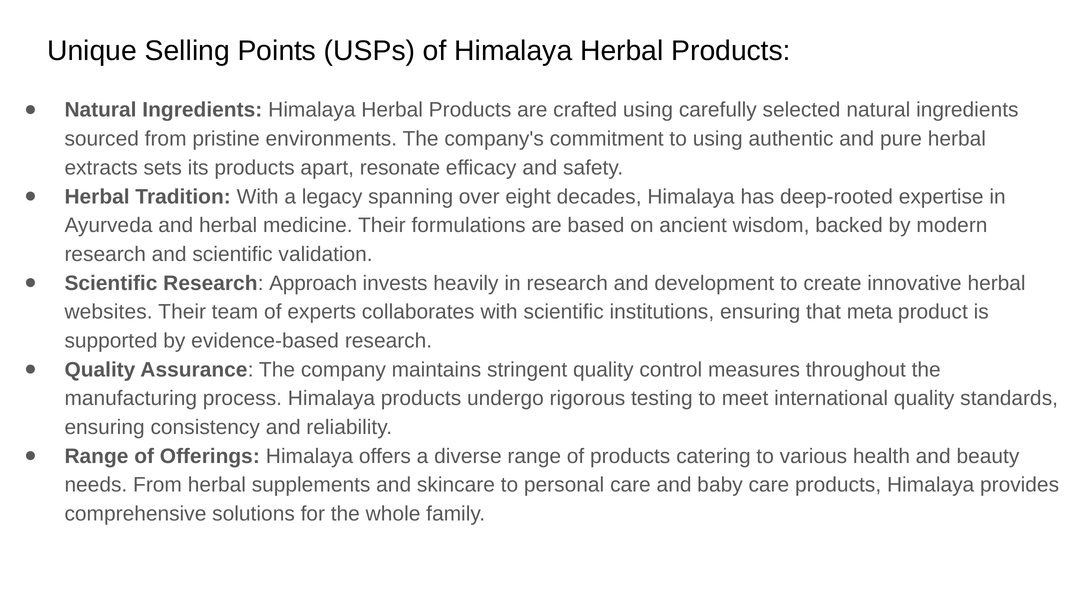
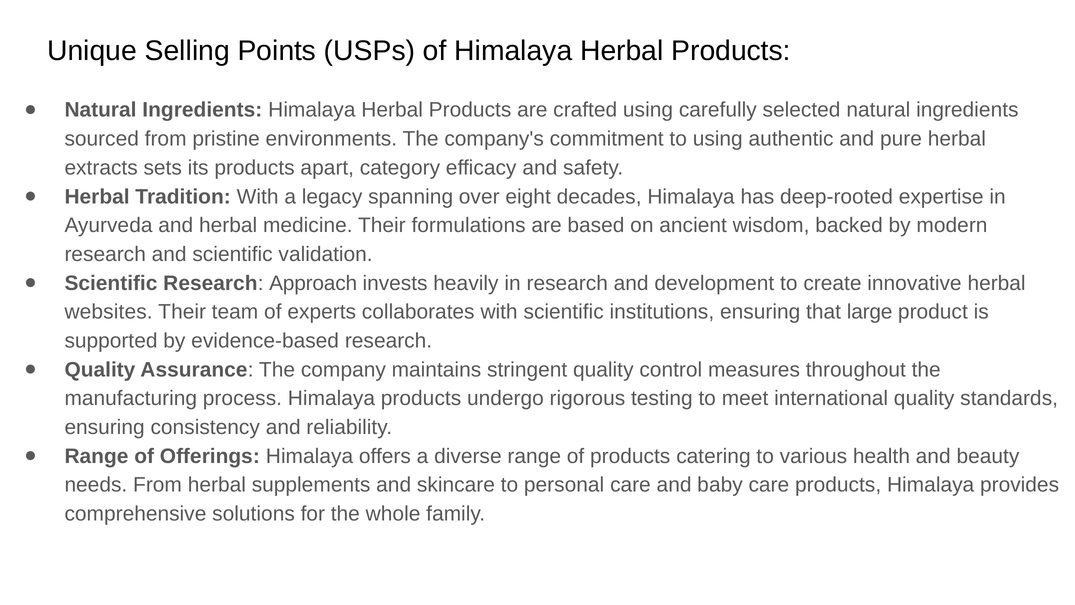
resonate: resonate -> category (400, 168)
meta: meta -> large (870, 312)
